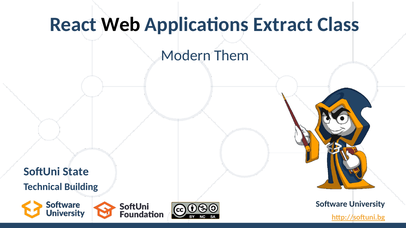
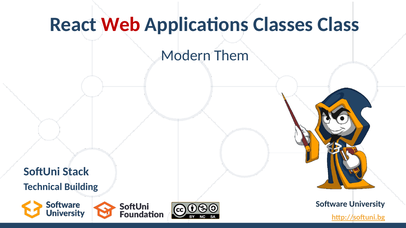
Web colour: black -> red (121, 25)
Extract: Extract -> Classes (283, 25)
State: State -> Stack (76, 172)
